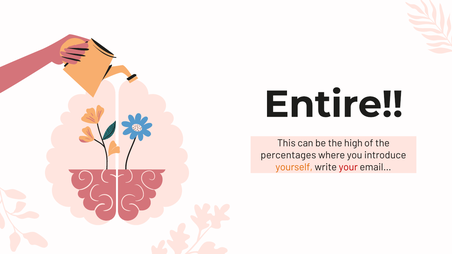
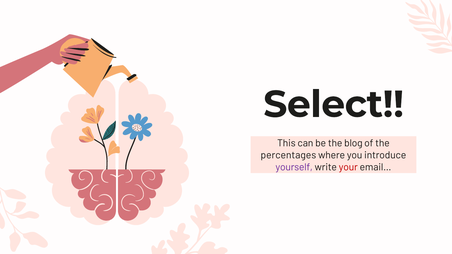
Entire: Entire -> Select (334, 105)
high: high -> blog (353, 143)
yourself colour: orange -> purple (294, 168)
